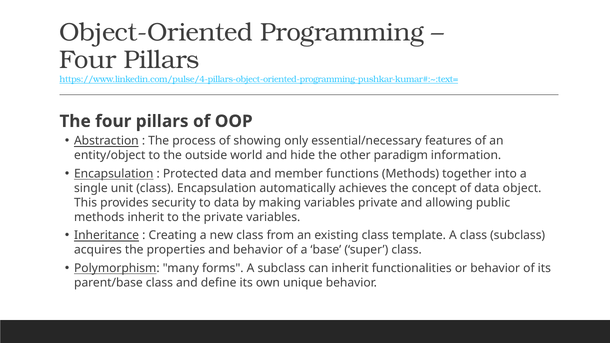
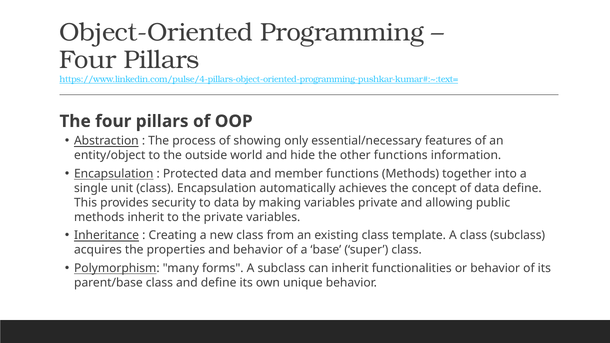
other paradigm: paradigm -> functions (401, 156)
data object: object -> define (522, 188)
